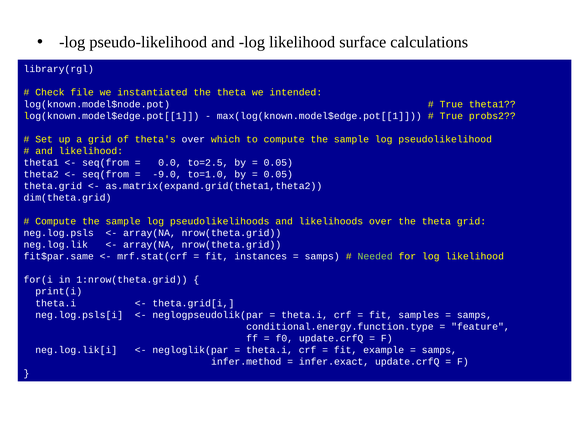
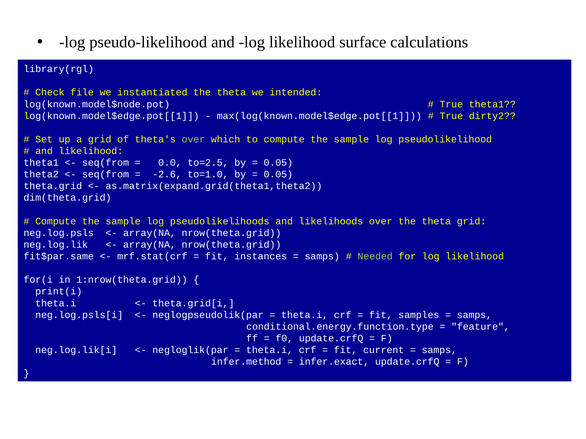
probs2: probs2 -> dirty2 (492, 116)
over colour: white -> light green (193, 139)
-9.0: -9.0 -> -2.6 (167, 175)
example: example -> current (384, 350)
